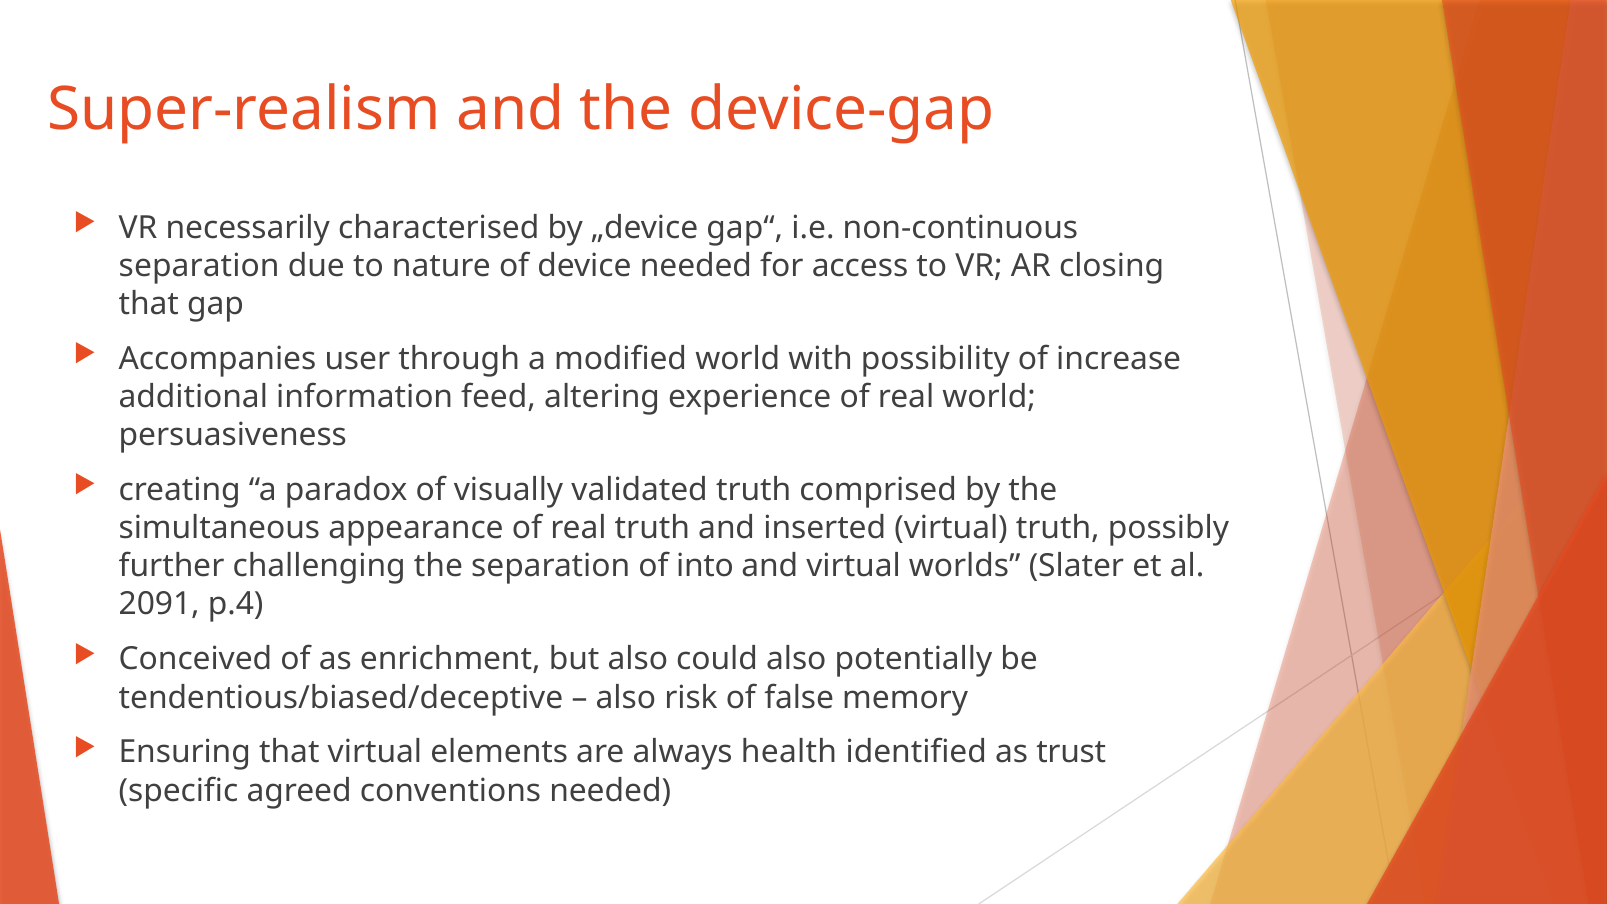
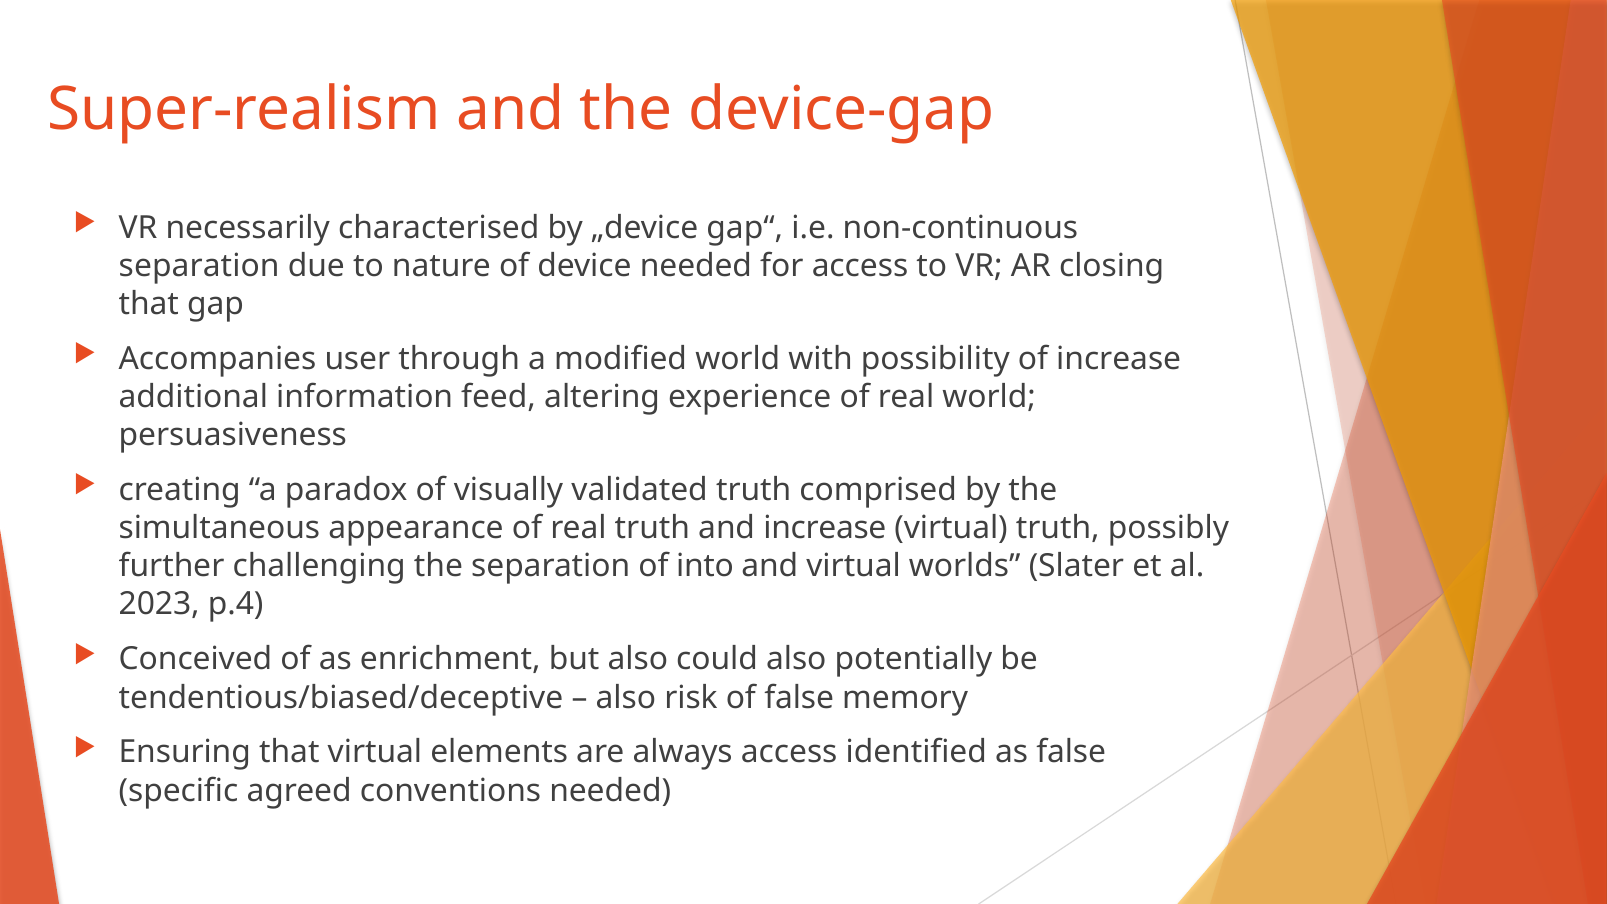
and inserted: inserted -> increase (825, 528)
2091: 2091 -> 2023 (159, 604)
always health: health -> access (789, 752)
as trust: trust -> false (1071, 752)
